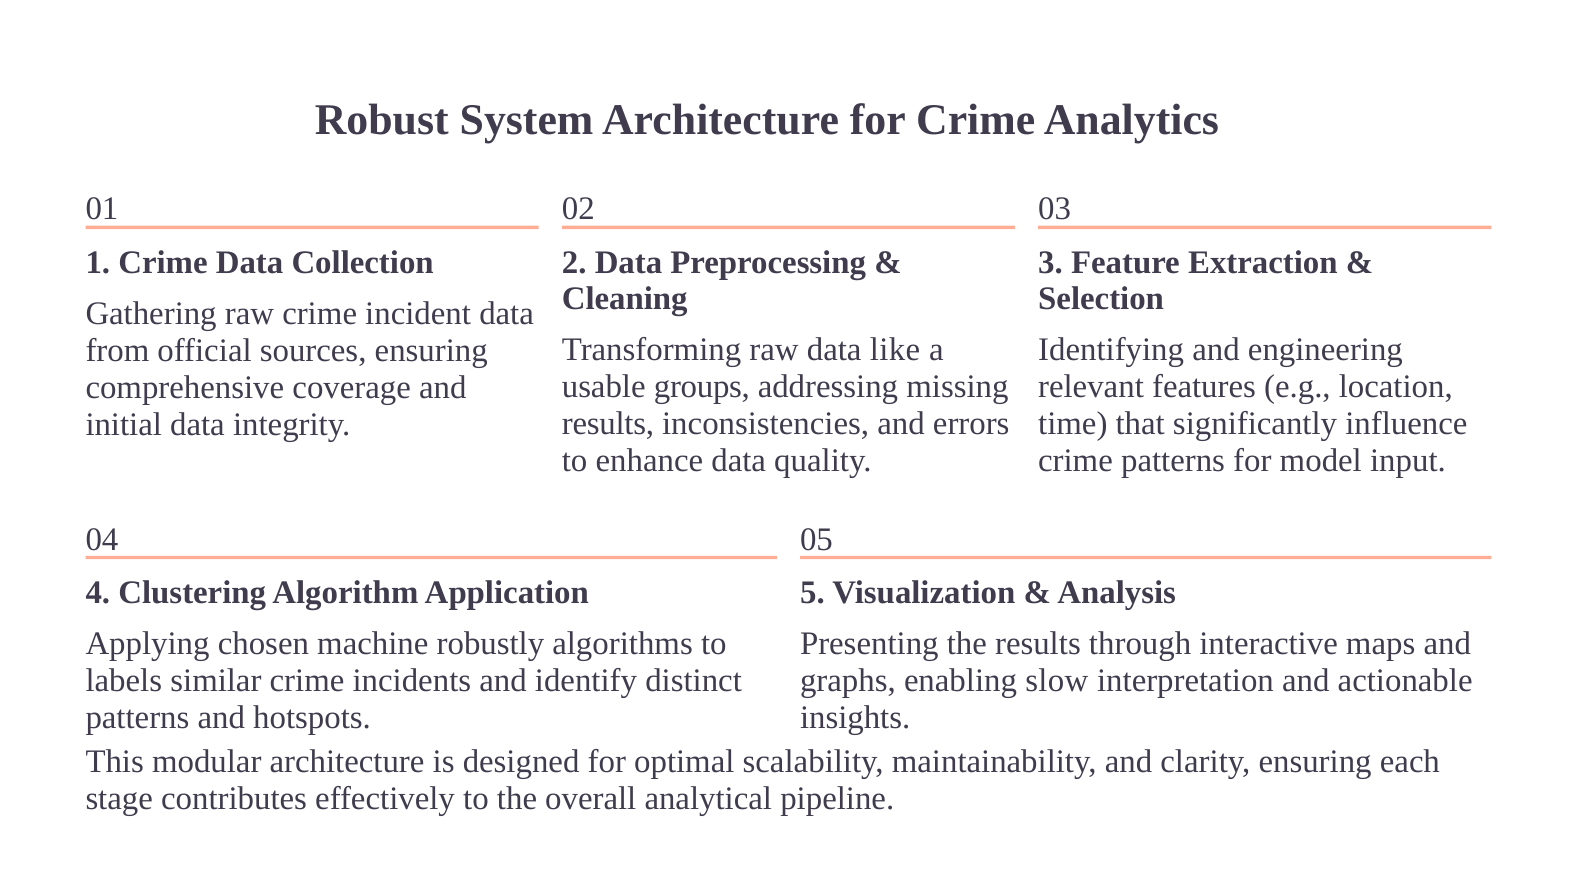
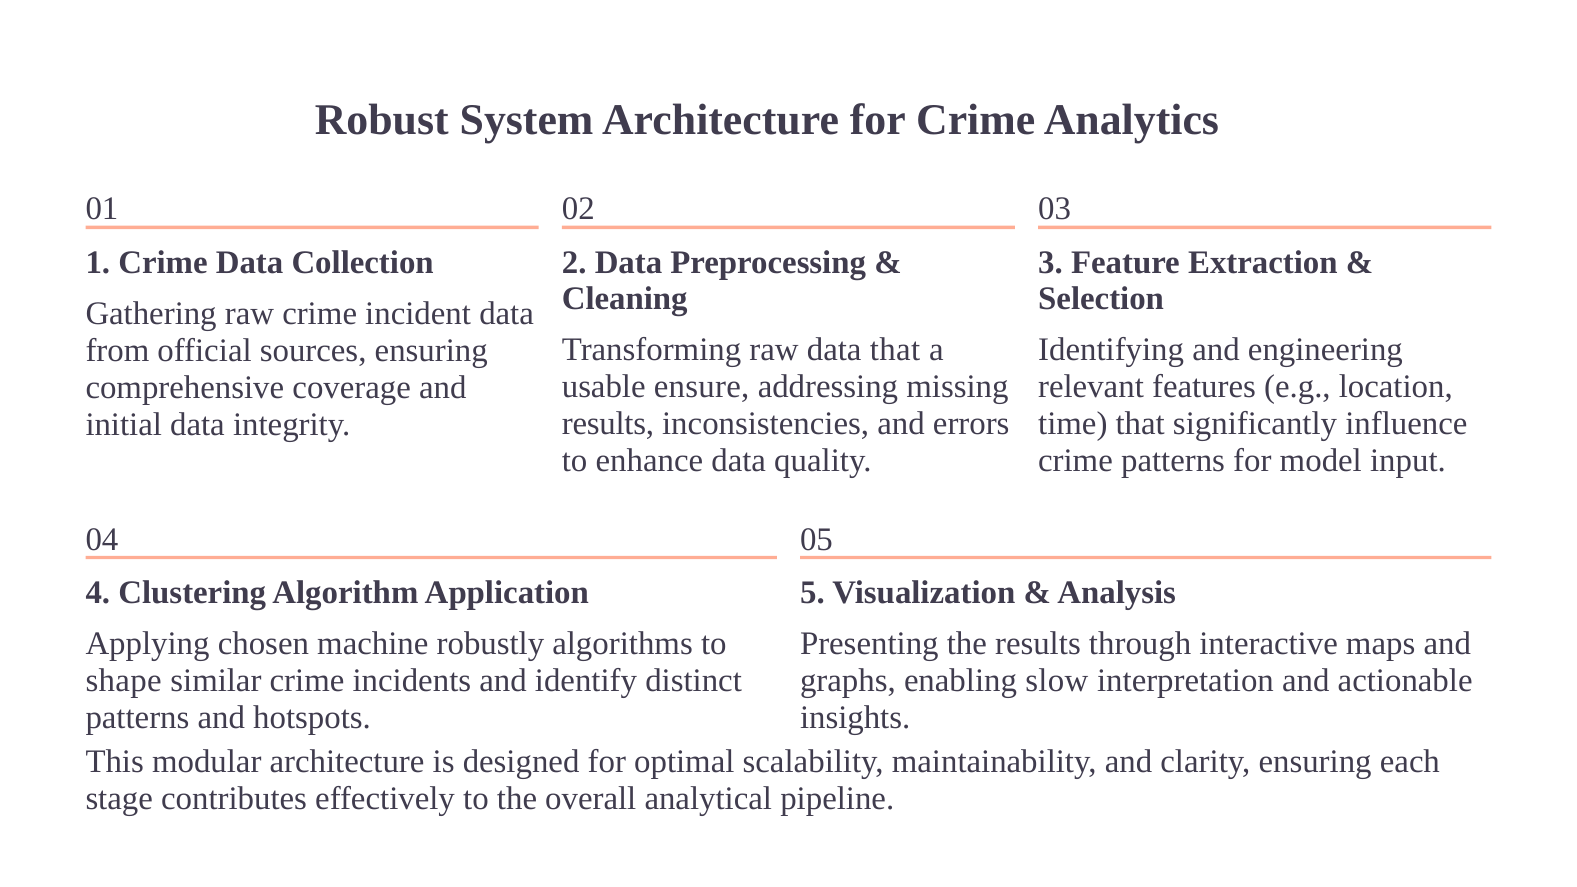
data like: like -> that (895, 350)
groups: groups -> ensure (702, 387)
labels: labels -> shape (124, 681)
